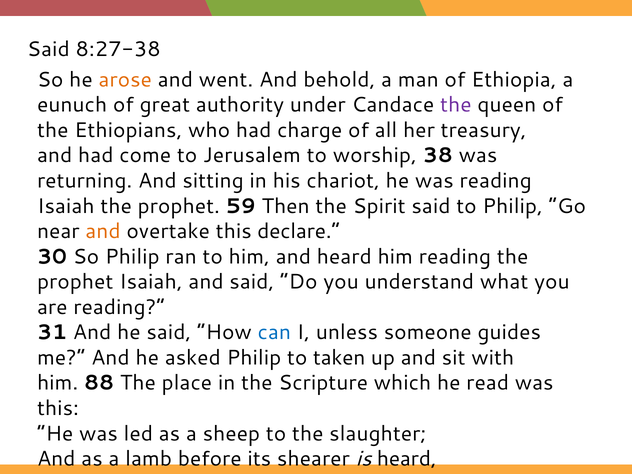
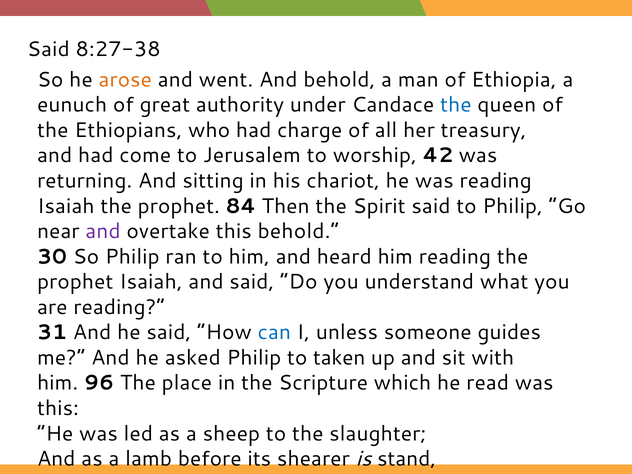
the colour: purple -> blue (456, 105)
38: 38 -> 42 (438, 156)
59: 59 -> 84 (241, 206)
and colour: orange -> purple (103, 231)
this declare: declare -> behold (298, 231)
88: 88 -> 96 (99, 383)
is heard: heard -> stand (407, 459)
